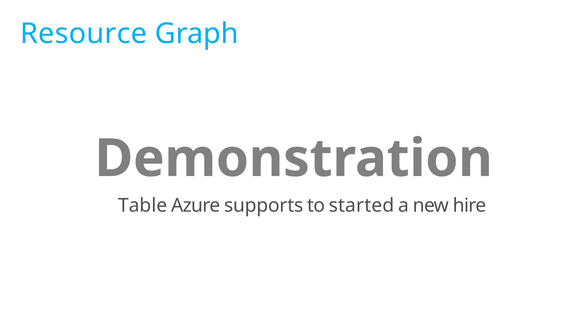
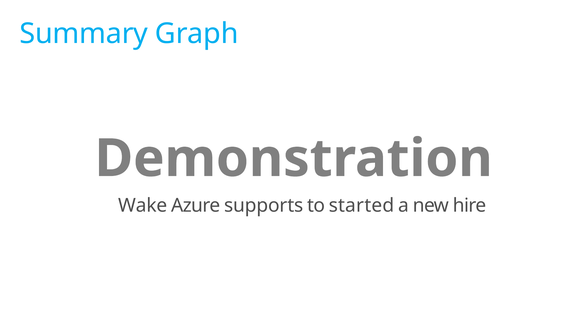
Resource: Resource -> Summary (84, 34)
Table: Table -> Wake (143, 206)
